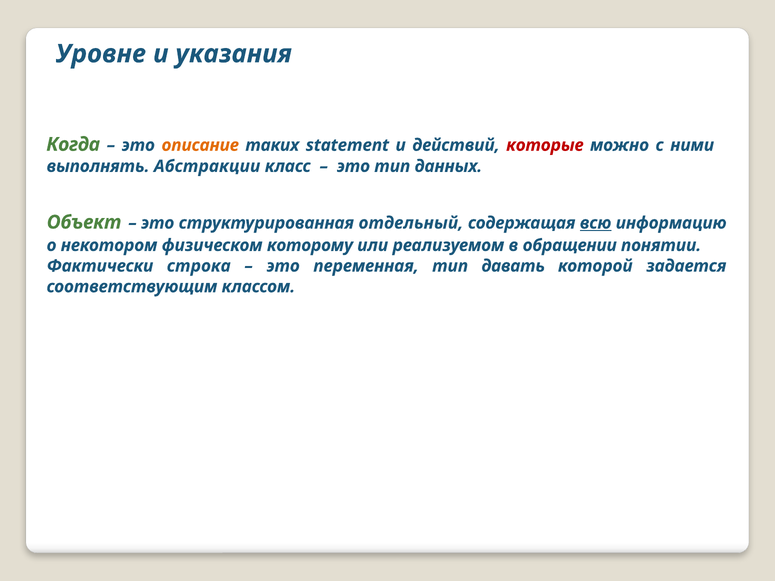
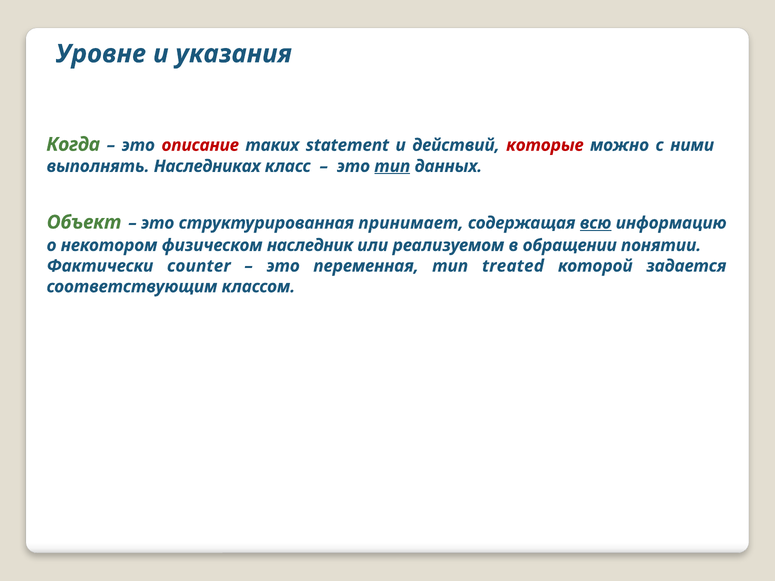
описание colour: orange -> red (200, 145)
Абстракции: Абстракции -> Наследниках (207, 166)
тип underline: none -> present (392, 166)
отдельный: отдельный -> принимает (411, 223)
которому: которому -> наследник (310, 245)
строка: строка -> counter (199, 266)
давать: давать -> treated (513, 266)
